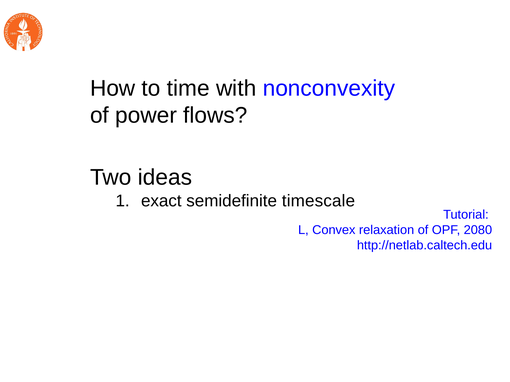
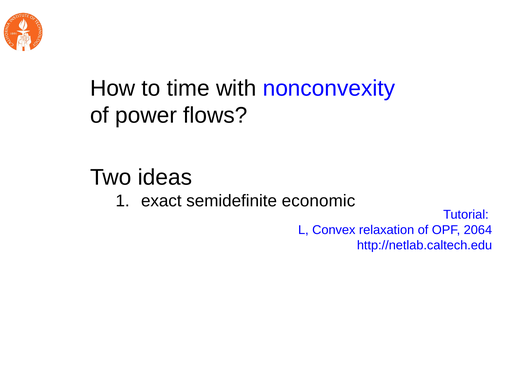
timescale: timescale -> economic (319, 201)
2080: 2080 -> 2064 (478, 230)
